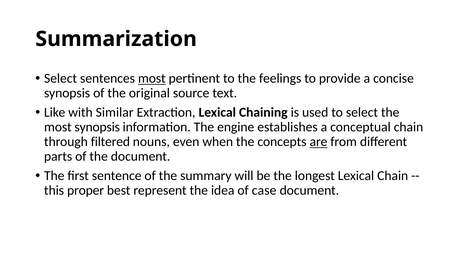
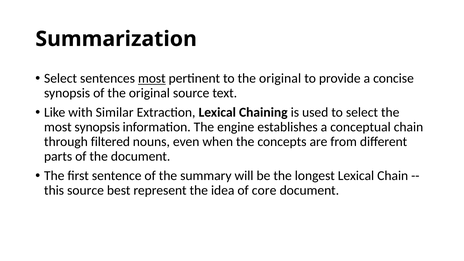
to the feelings: feelings -> original (280, 78)
are underline: present -> none (318, 142)
this proper: proper -> source (85, 190)
case: case -> core (264, 190)
